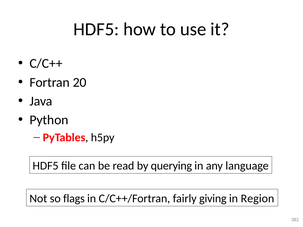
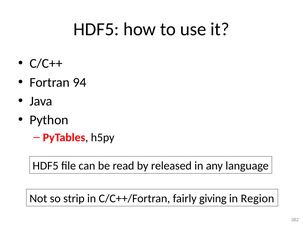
20: 20 -> 94 (80, 82)
querying: querying -> released (171, 166)
flags: flags -> strip (74, 199)
